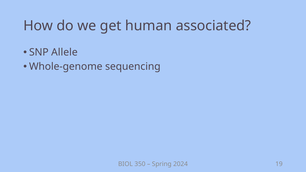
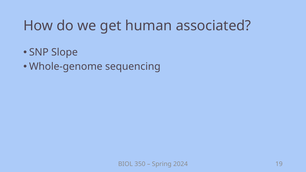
Allele: Allele -> Slope (64, 52)
